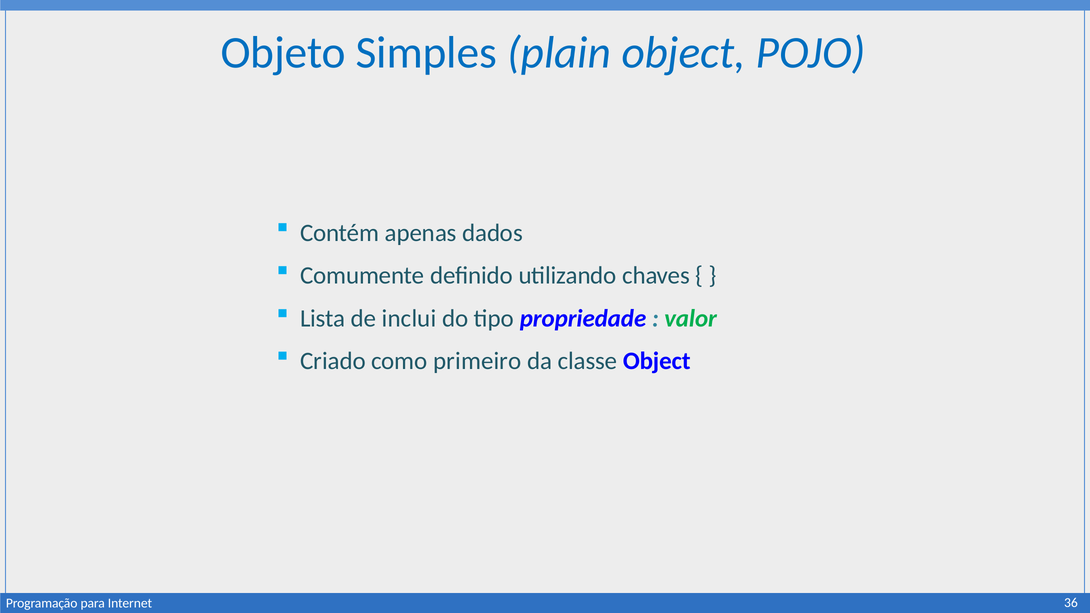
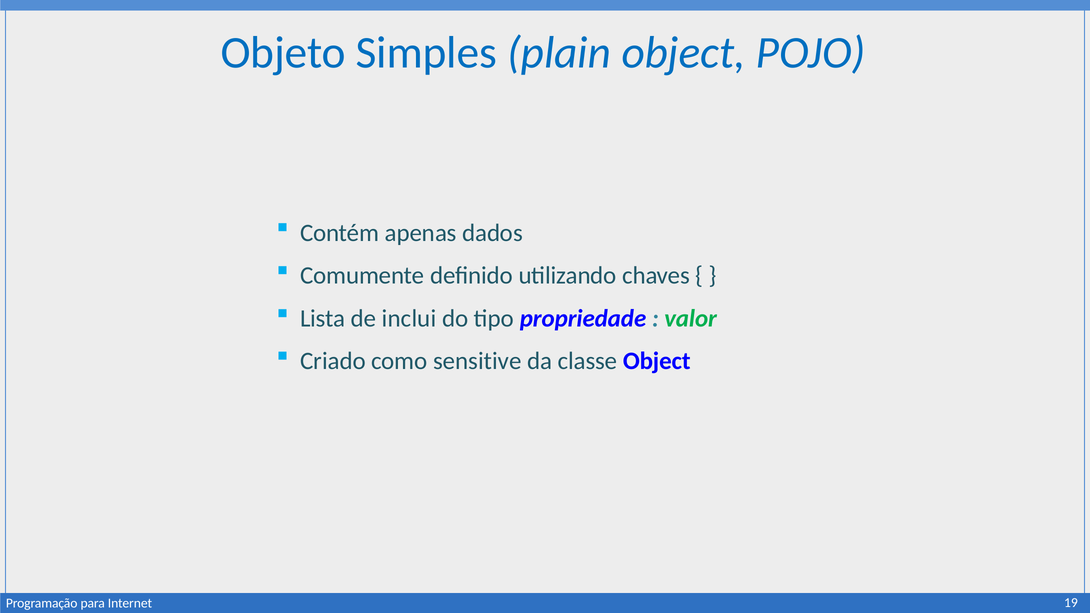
primeiro: primeiro -> sensitive (477, 361)
36: 36 -> 19 (1071, 603)
